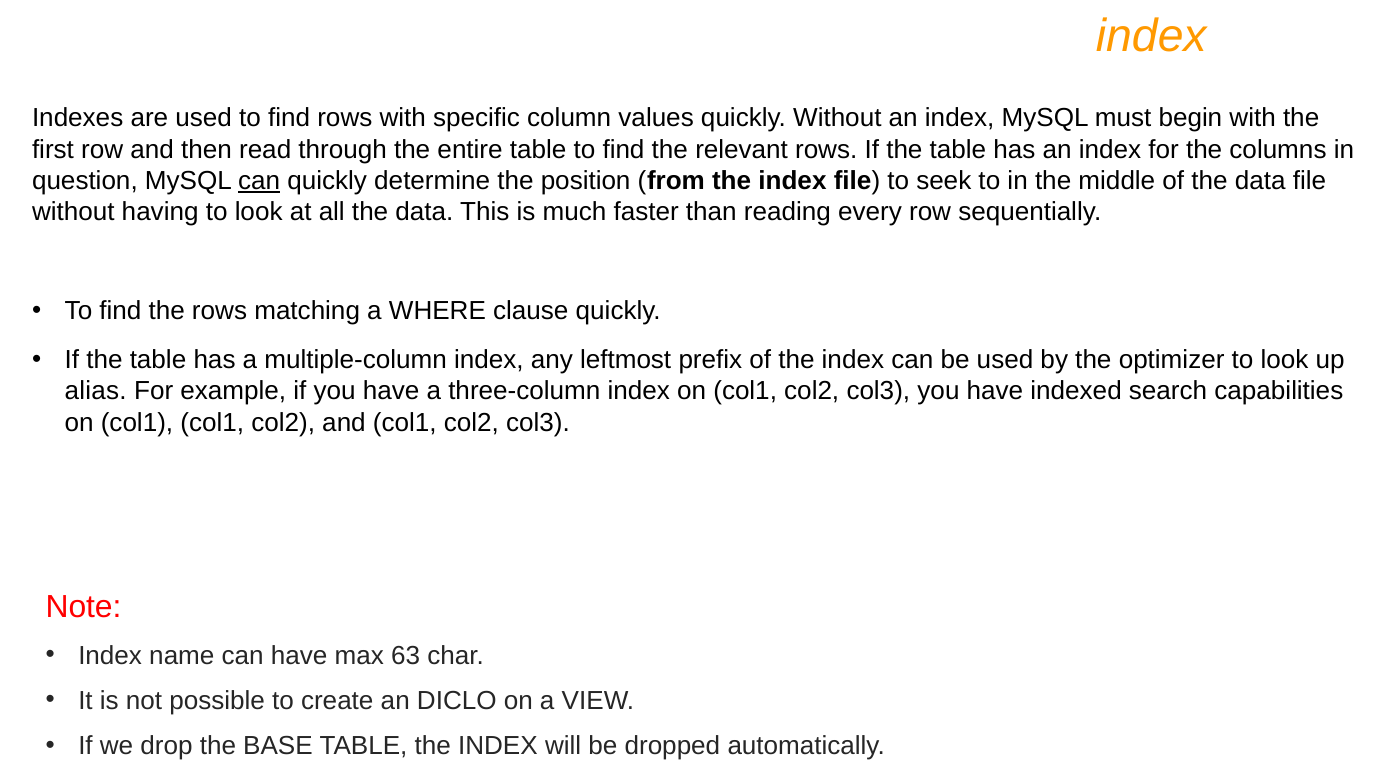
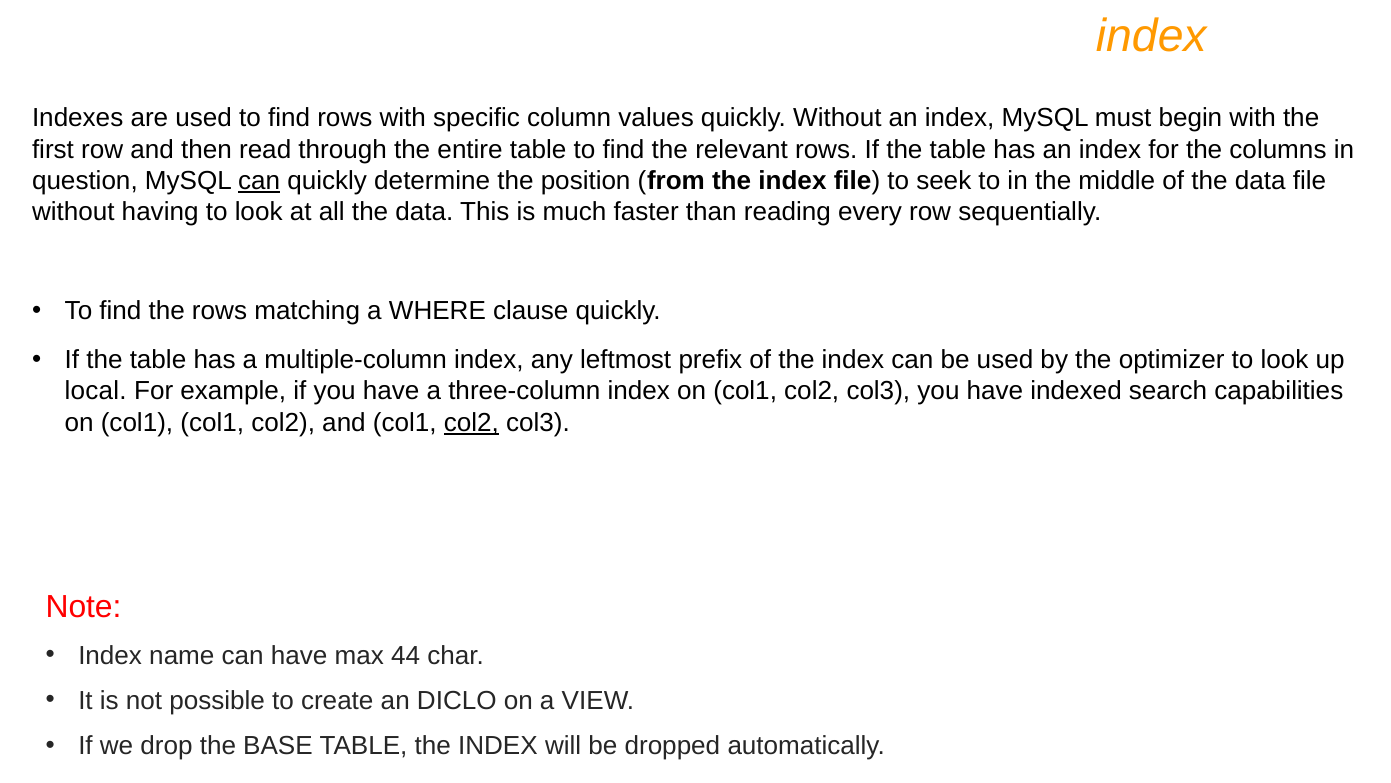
alias: alias -> local (96, 391)
col2 underline: none -> present (471, 422)
63: 63 -> 44 (406, 655)
